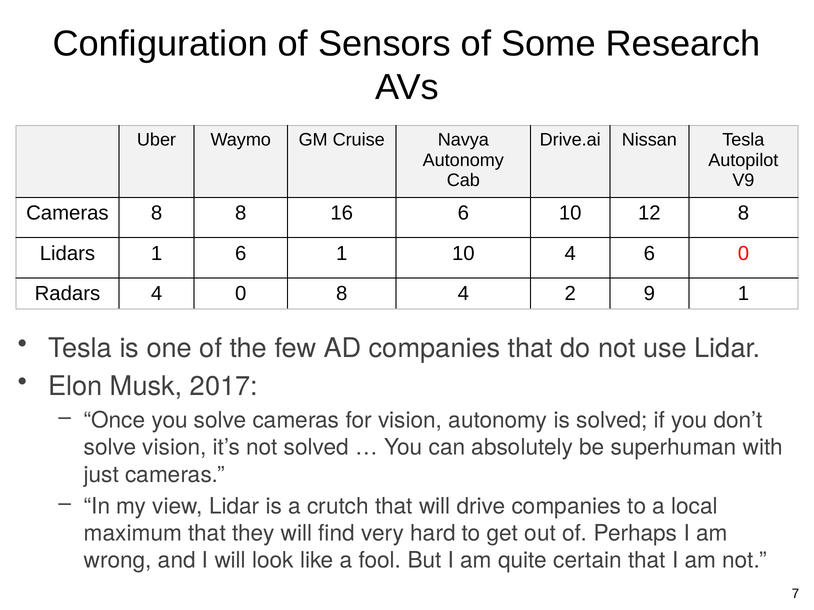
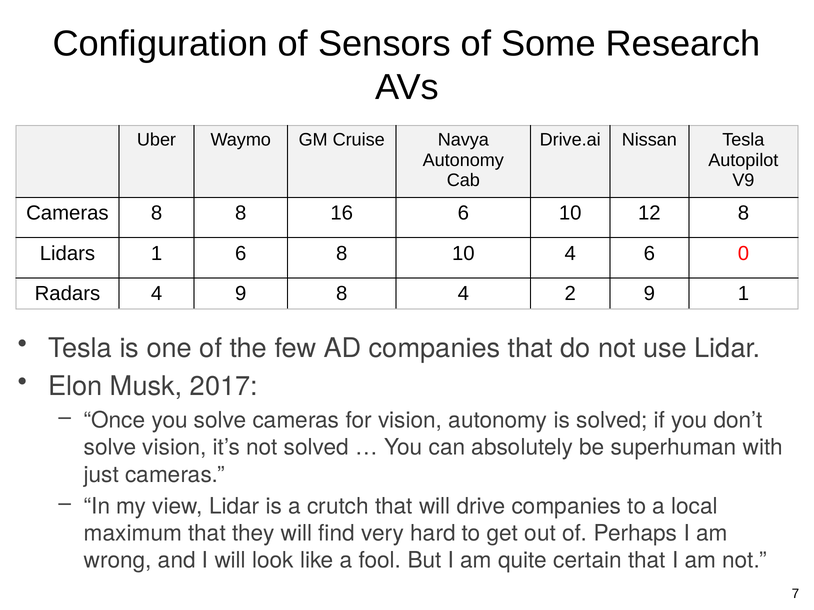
6 1: 1 -> 8 (342, 254)
4 0: 0 -> 9 (241, 294)
